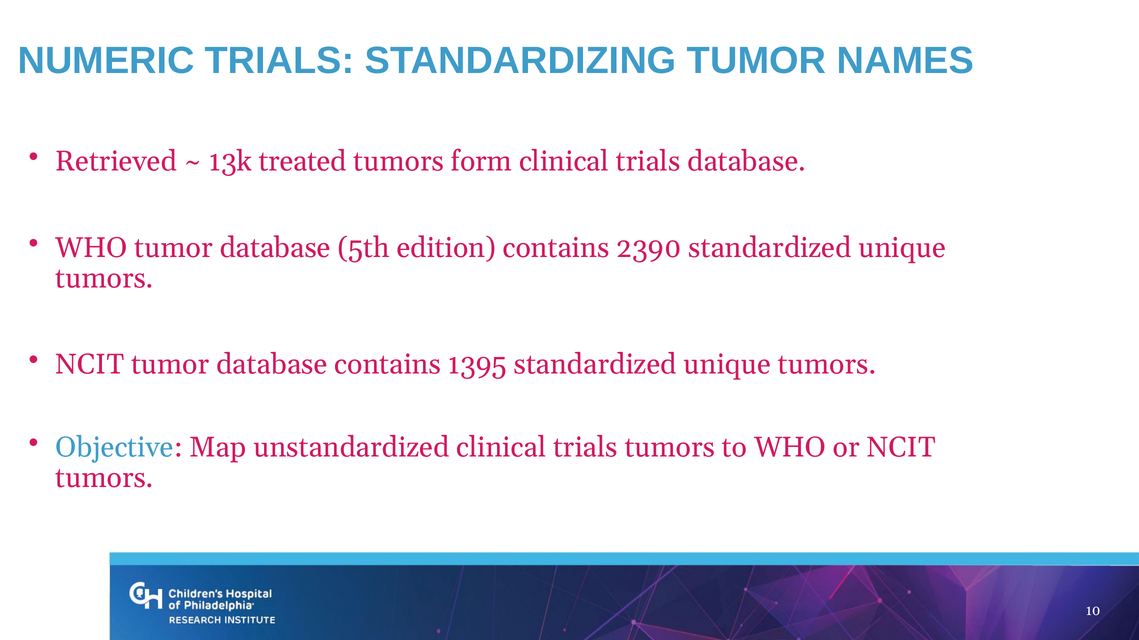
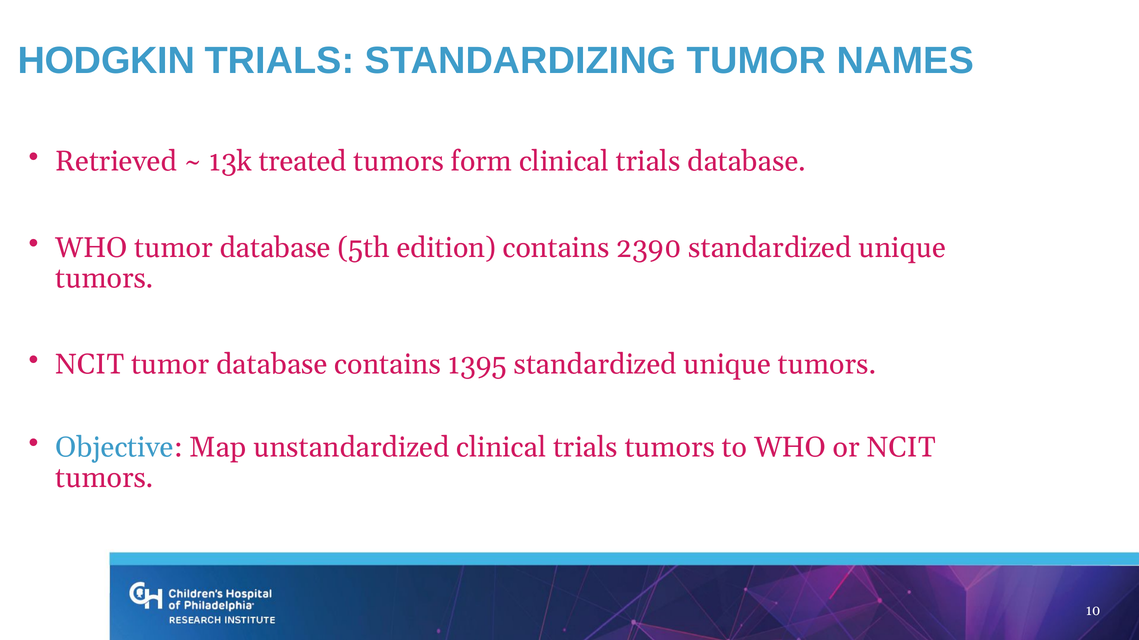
NUMERIC: NUMERIC -> HODGKIN (106, 61)
